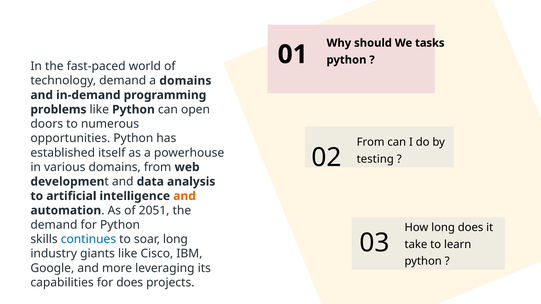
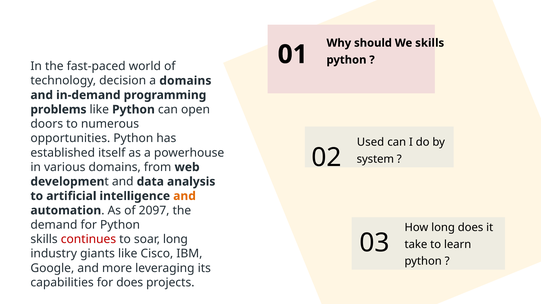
We tasks: tasks -> skills (430, 43)
technology demand: demand -> decision (123, 81)
From: From -> Used (371, 142)
testing: testing -> system (375, 159)
2051: 2051 -> 2097 (154, 211)
continues colour: blue -> red (88, 239)
